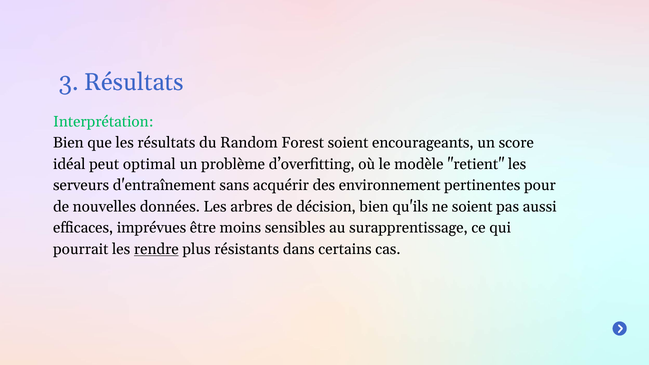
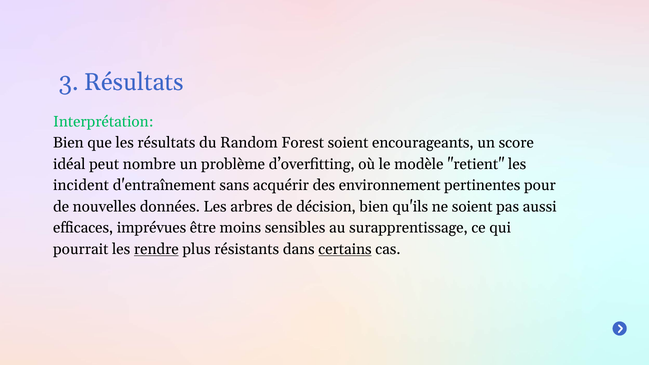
optimal: optimal -> nombre (149, 164)
serveurs: serveurs -> incident (81, 185)
certains underline: none -> present (345, 249)
